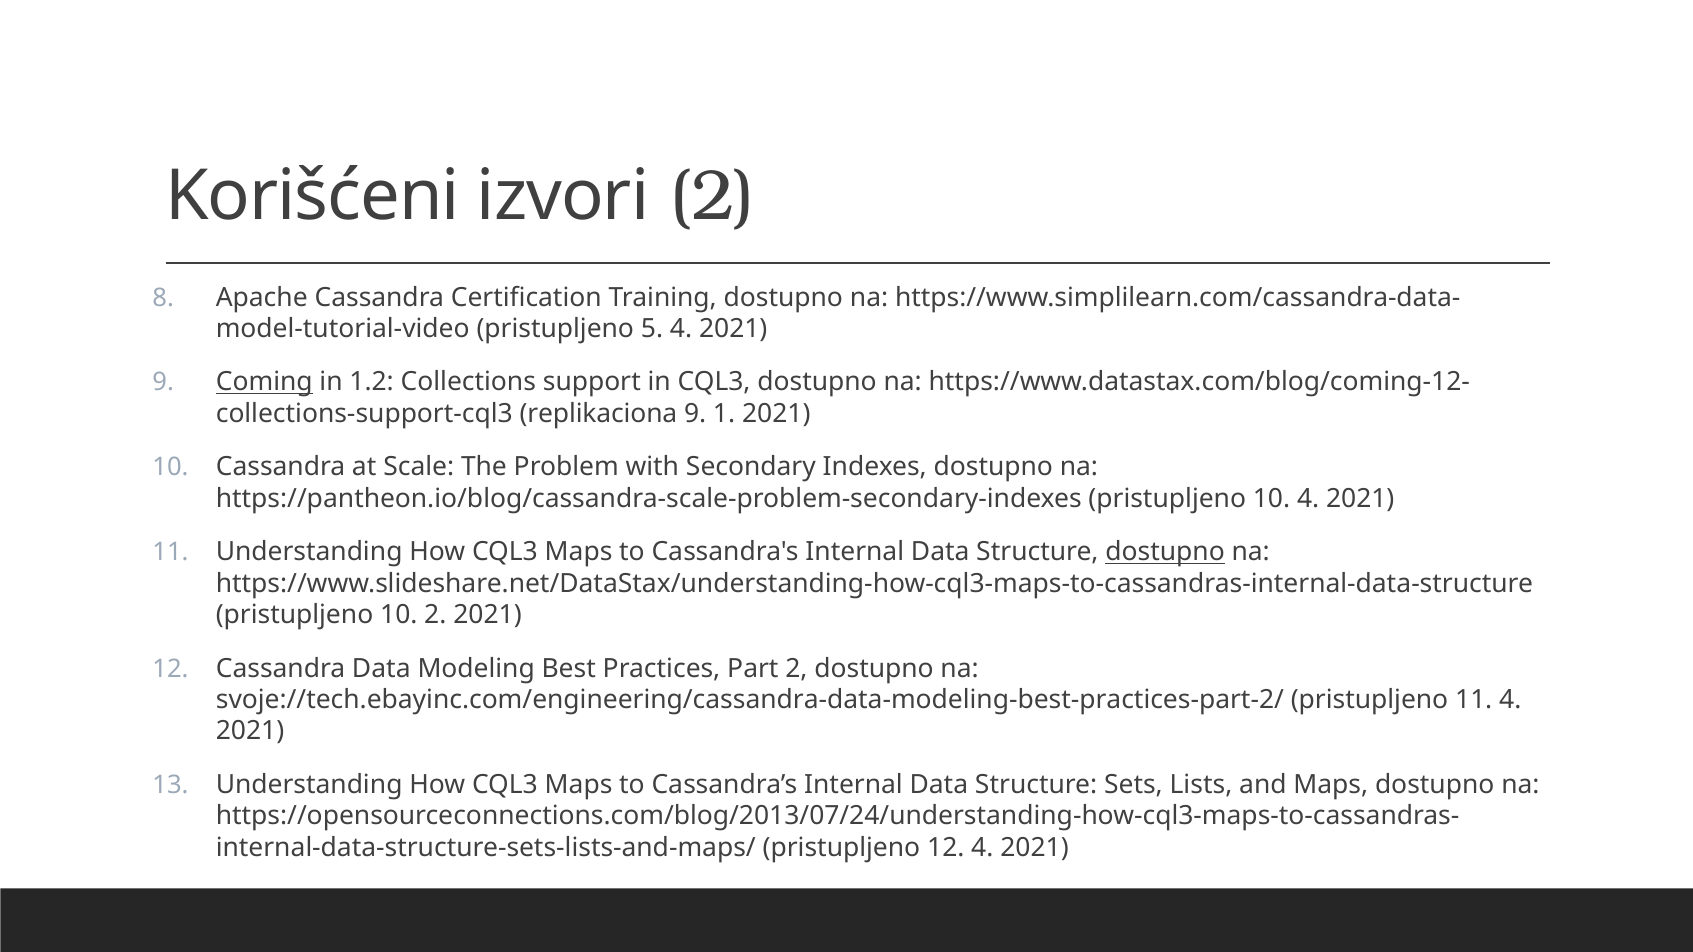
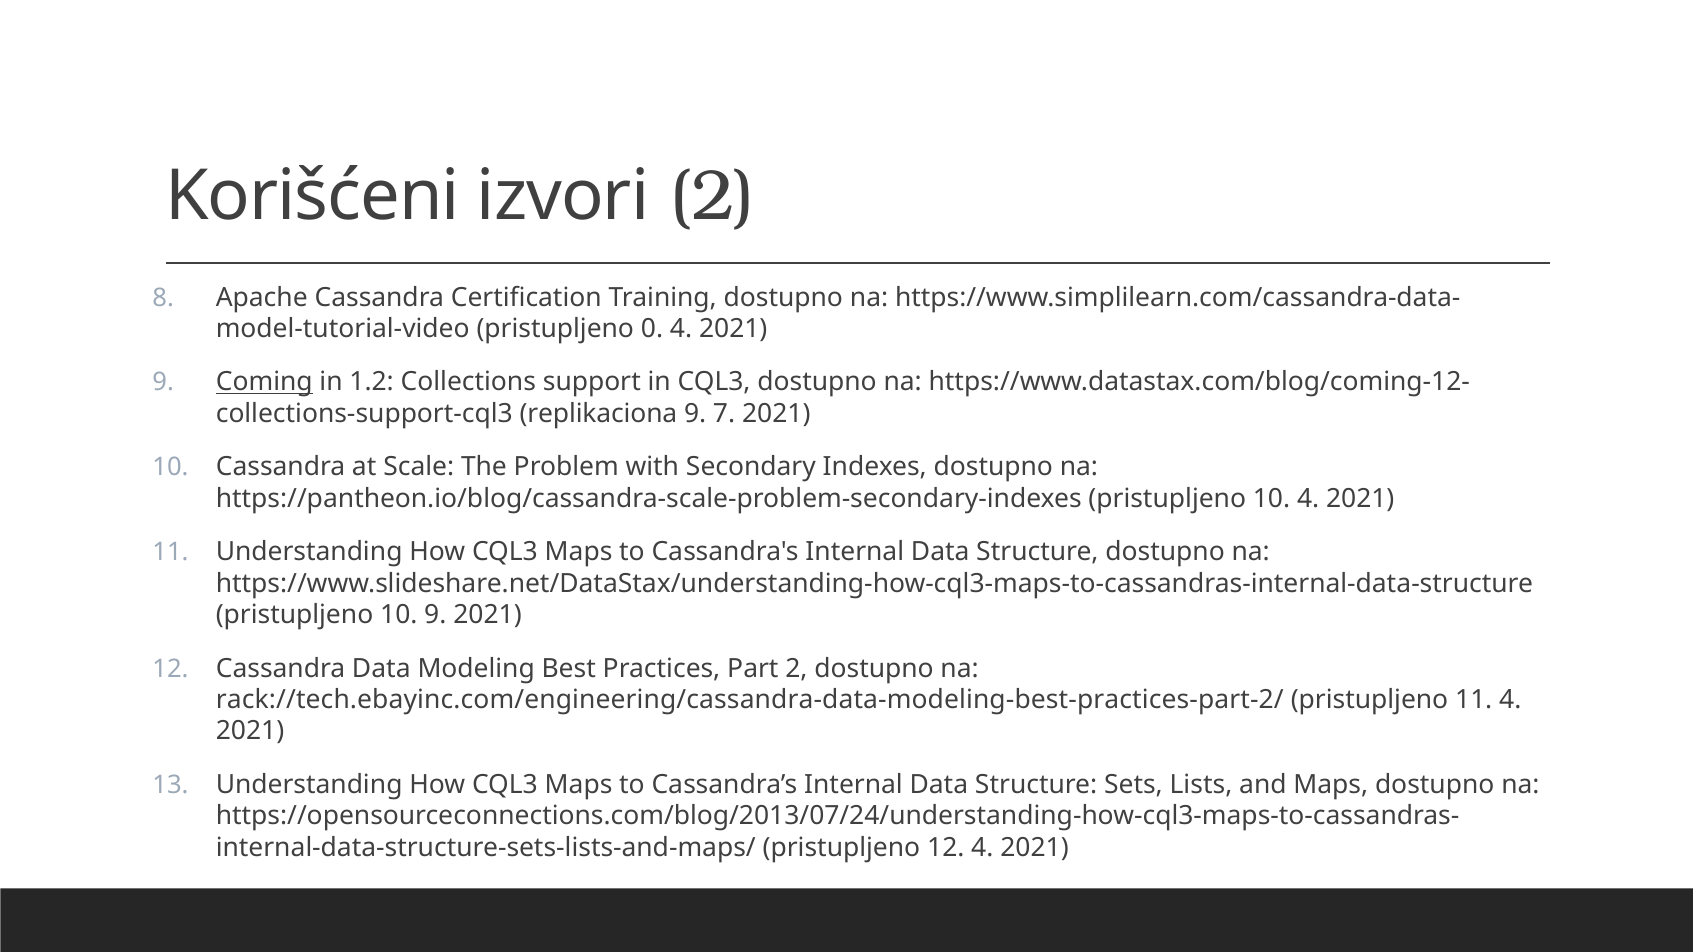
5: 5 -> 0 (652, 329)
1: 1 -> 7 (724, 414)
dostupno underline: present -> none (1165, 552)
10 2: 2 -> 9 (435, 615)
svoje://tech.ebayinc.com/engineering/cassandra-data-modeling-best-practices-part-2/: svoje://tech.ebayinc.com/engineering/cassandra-data-modeling-best-practices-part-2/ -> rack://tech.ebayinc.com/engineering/cassandra-data-modeling-best-practices-part-2/ (750, 700)
